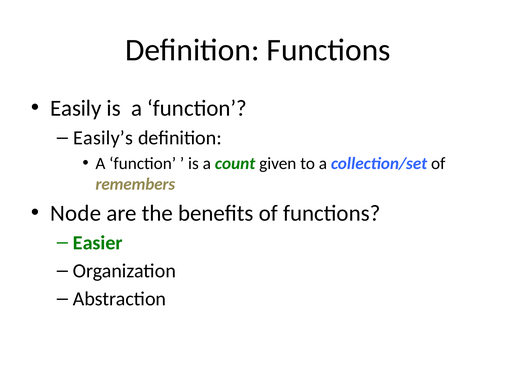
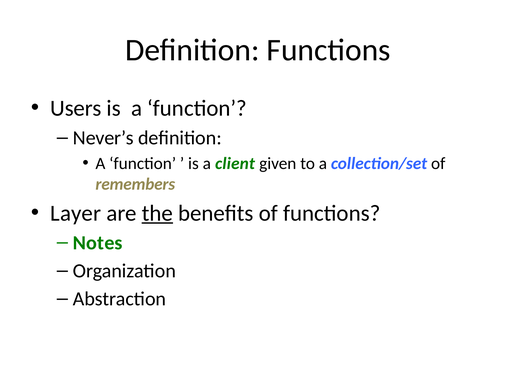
Easily: Easily -> Users (76, 108)
Easily’s: Easily’s -> Never’s (103, 138)
count: count -> client (235, 163)
Node: Node -> Layer (76, 213)
the underline: none -> present (157, 213)
Easier: Easier -> Notes (98, 243)
